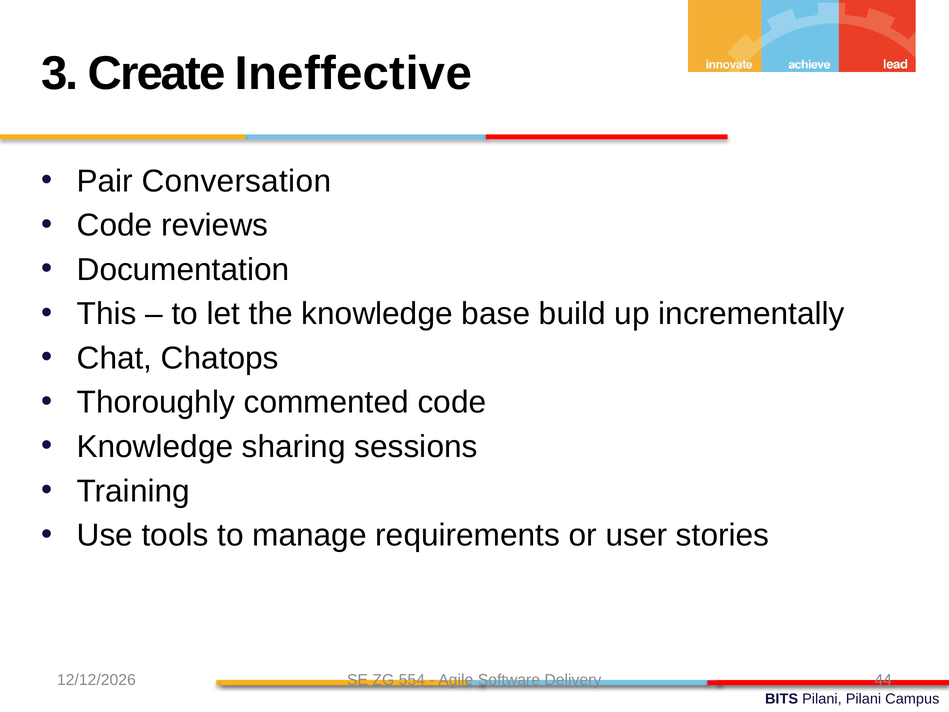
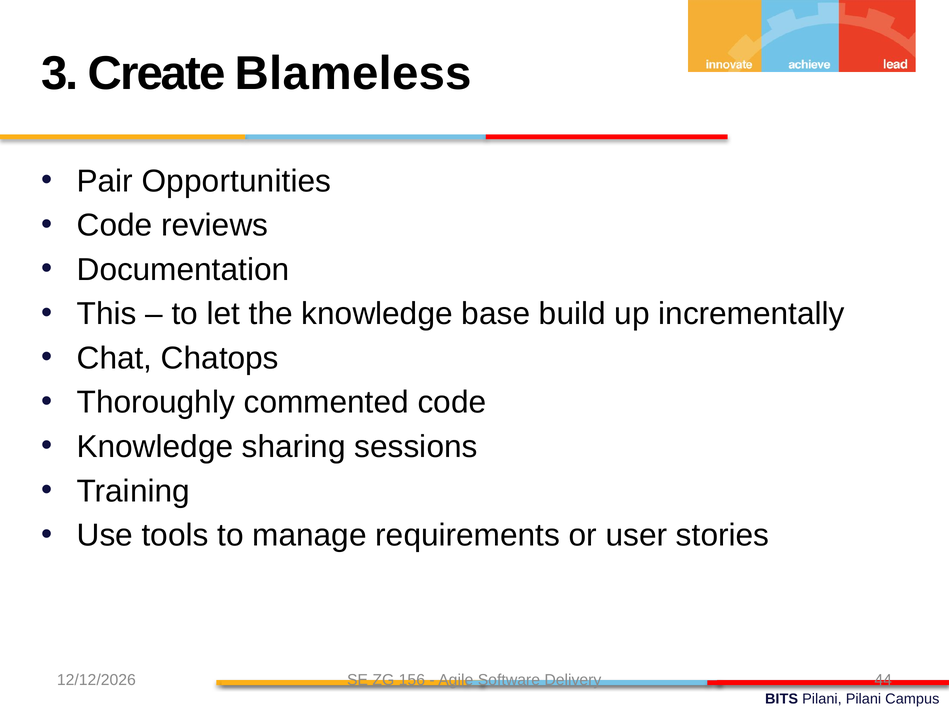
Ineffective: Ineffective -> Blameless (353, 74)
Conversation: Conversation -> Opportunities (237, 181)
554: 554 -> 156 (412, 680)
